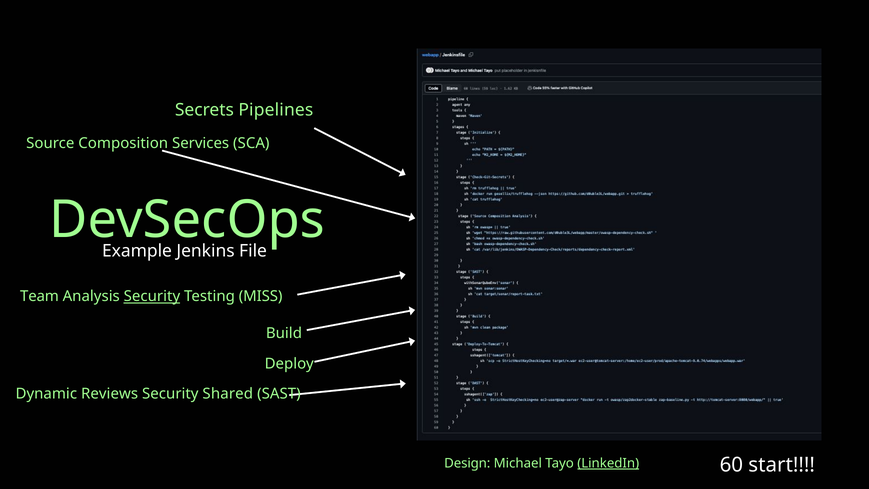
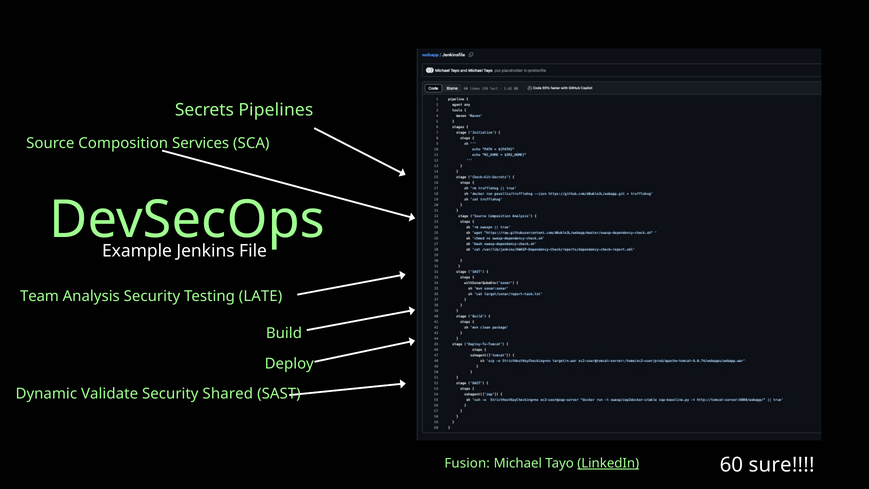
Security underline: present -> none (152, 296)
MISS: MISS -> LATE (261, 296)
Reviews: Reviews -> Validate (110, 394)
start: start -> sure (782, 465)
Design: Design -> Fusion (467, 463)
